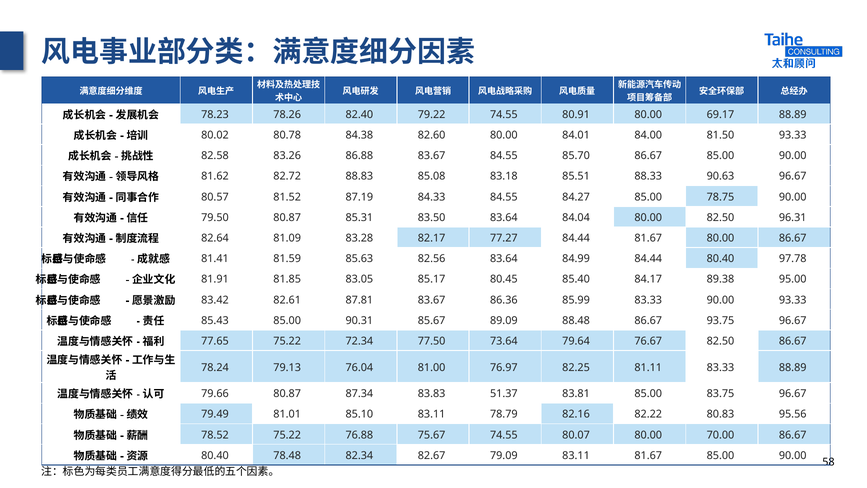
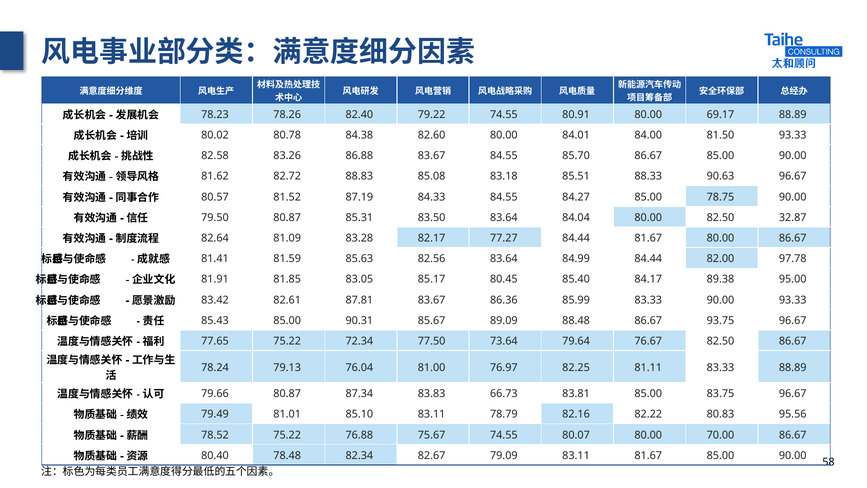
96.31: 96.31 -> 32.87 (793, 217)
80.40: 80.40 -> 82.00 (720, 259)
51.37: 51.37 -> 66.73 (504, 394)
